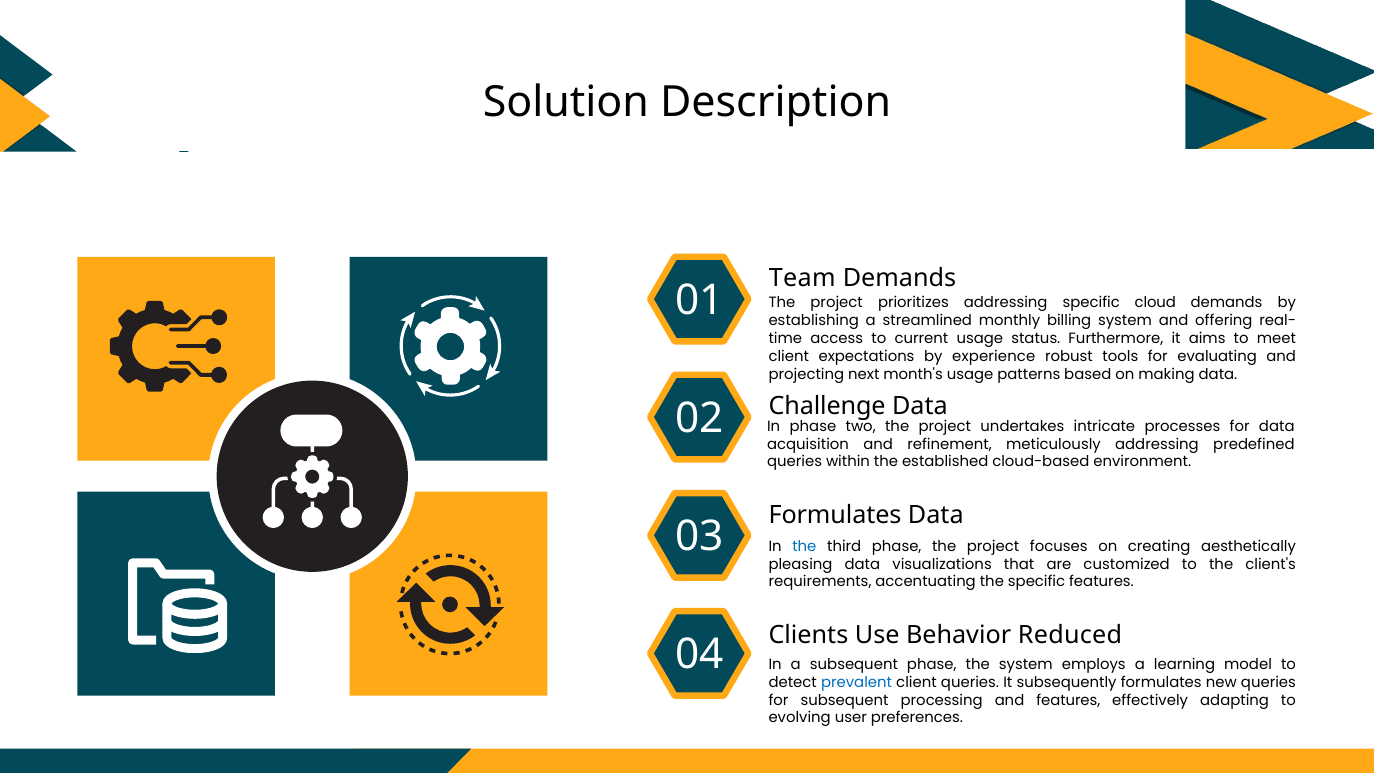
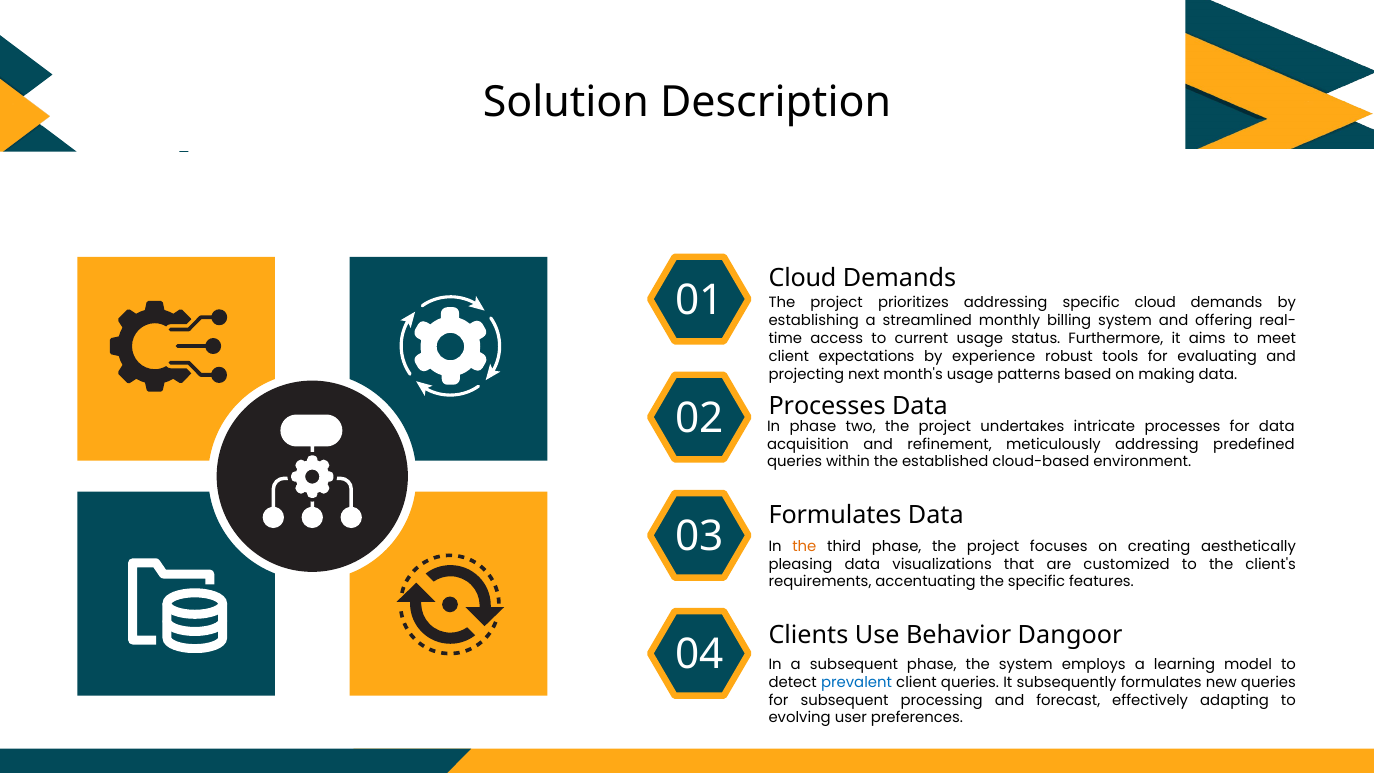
Team: Team -> Cloud (803, 279)
Challenge: Challenge -> Processes (827, 406)
the colour: blue -> orange (804, 546)
Reduced: Reduced -> Dangoor (1070, 635)
and features: features -> forecast (1068, 700)
